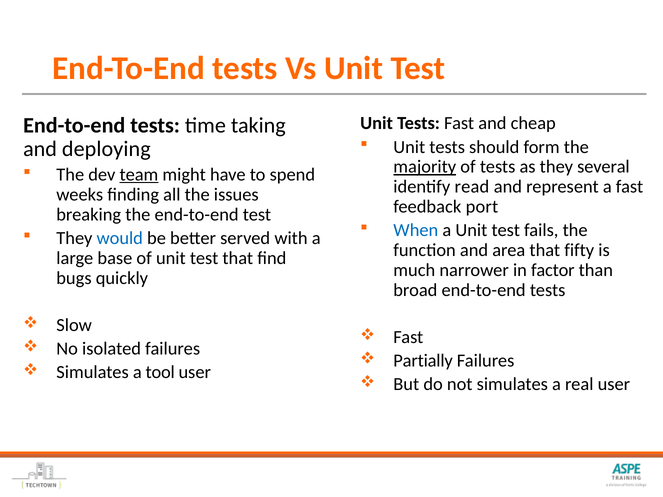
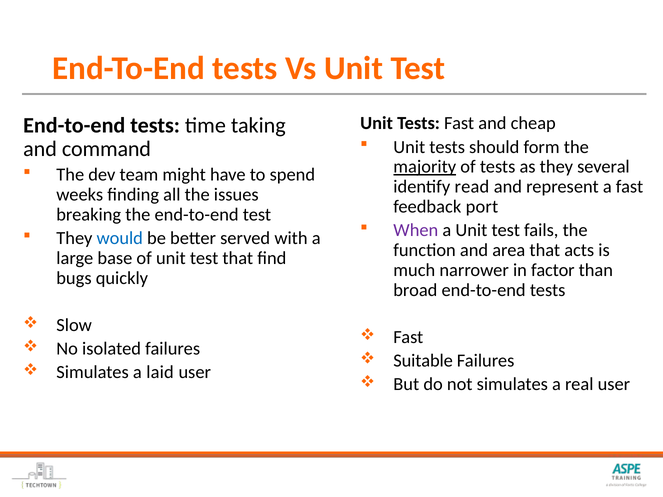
deploying: deploying -> command (106, 149)
team underline: present -> none (139, 175)
When colour: blue -> purple (416, 230)
fifty: fifty -> acts (579, 250)
Partially: Partially -> Suitable (423, 361)
tool: tool -> laid (160, 373)
